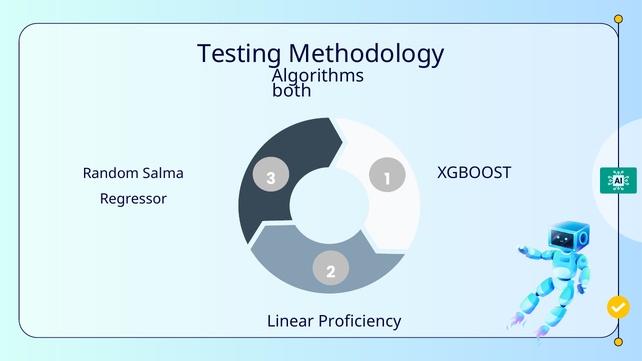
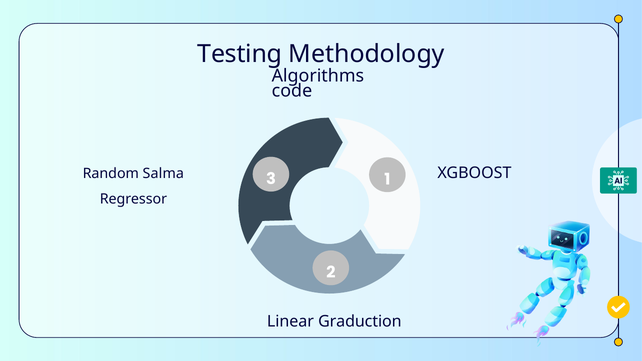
both: both -> code (292, 91)
Proficiency: Proficiency -> Graduction (360, 322)
